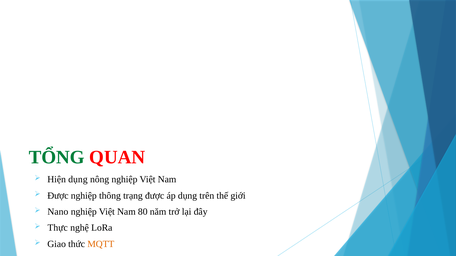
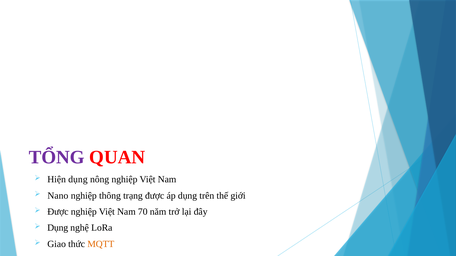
TỔNG colour: green -> purple (57, 158)
Được: Được -> Nano (58, 196)
Nano: Nano -> Được (58, 212)
80: 80 -> 70 (143, 212)
Thực: Thực -> Dụng (58, 228)
